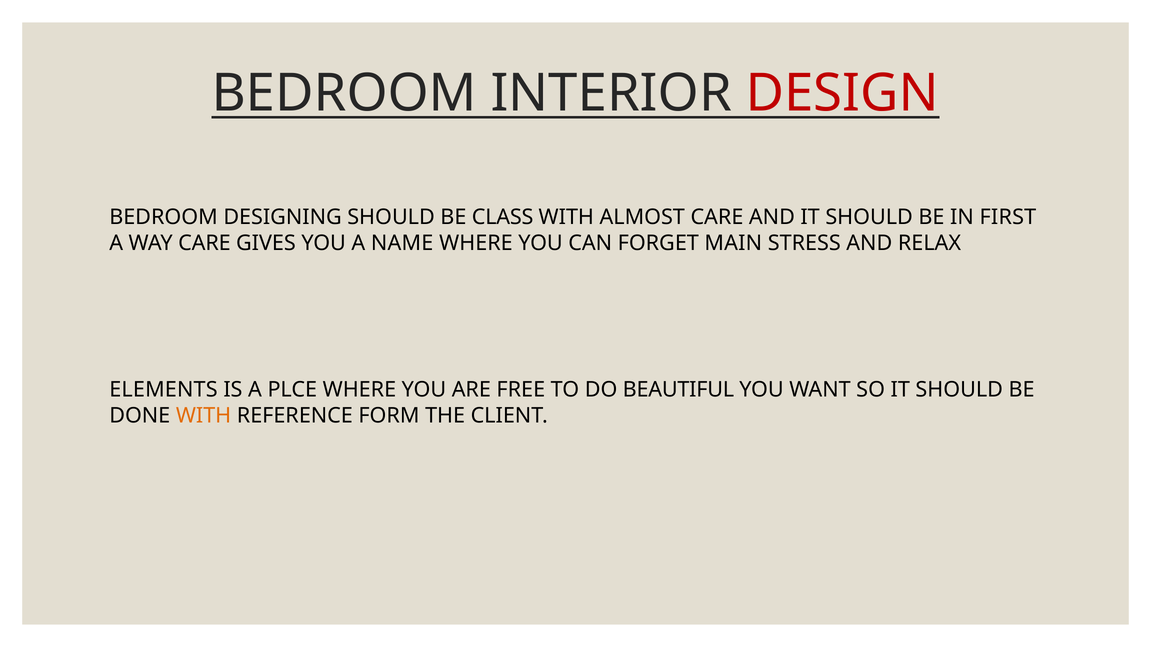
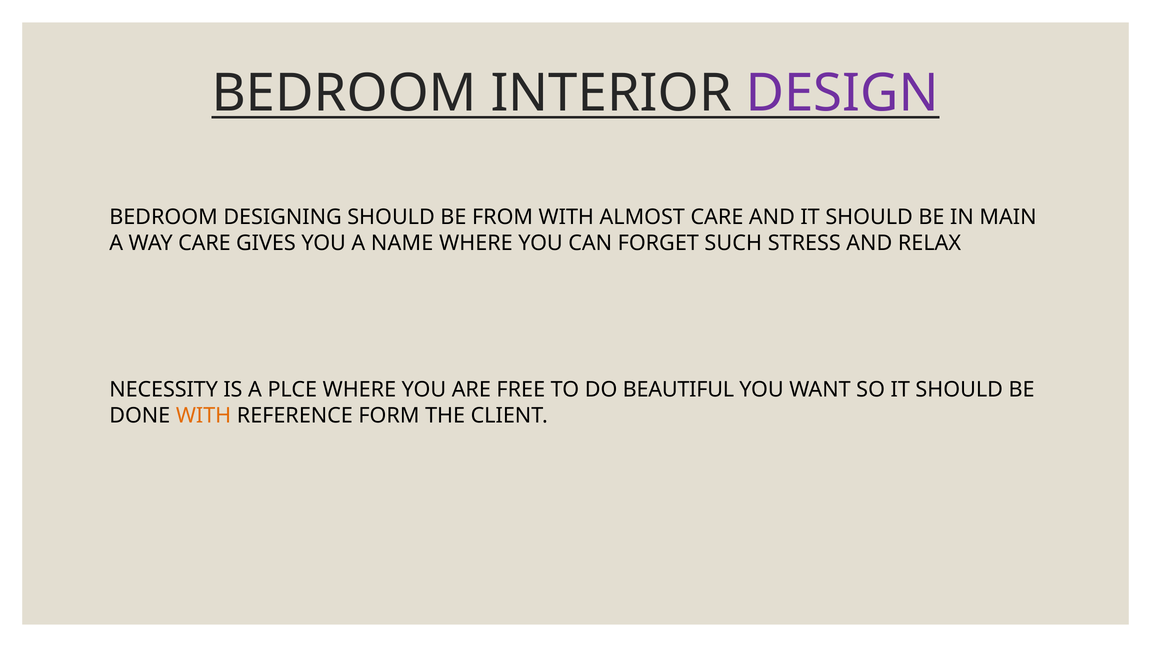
DESIGN colour: red -> purple (842, 93)
CLASS: CLASS -> FROM (503, 217)
FIRST: FIRST -> MAIN (1008, 217)
MAIN: MAIN -> SUCH (733, 243)
ELEMENTS: ELEMENTS -> NECESSITY (164, 390)
